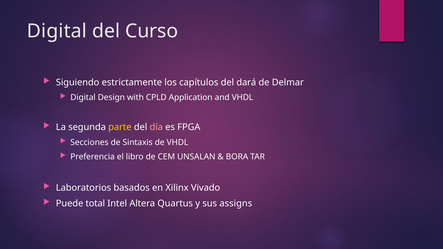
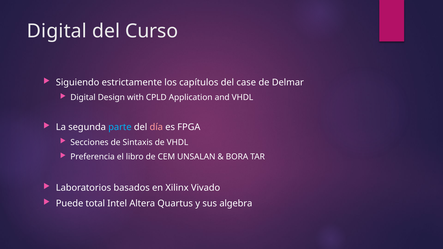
dará: dará -> case (246, 82)
parte colour: yellow -> light blue (120, 127)
assigns: assigns -> algebra (236, 204)
